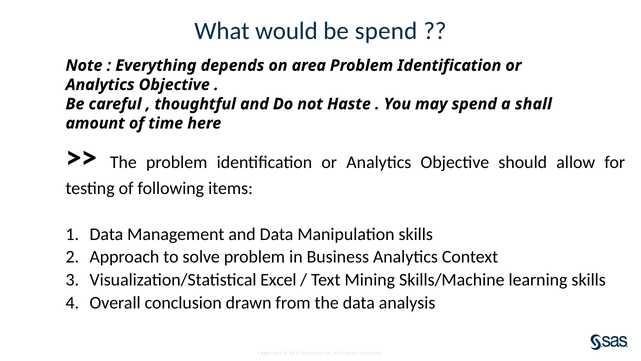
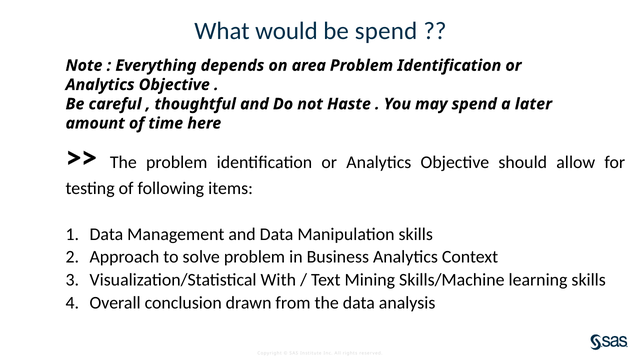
shall: shall -> later (533, 104)
Excel: Excel -> With (278, 280)
